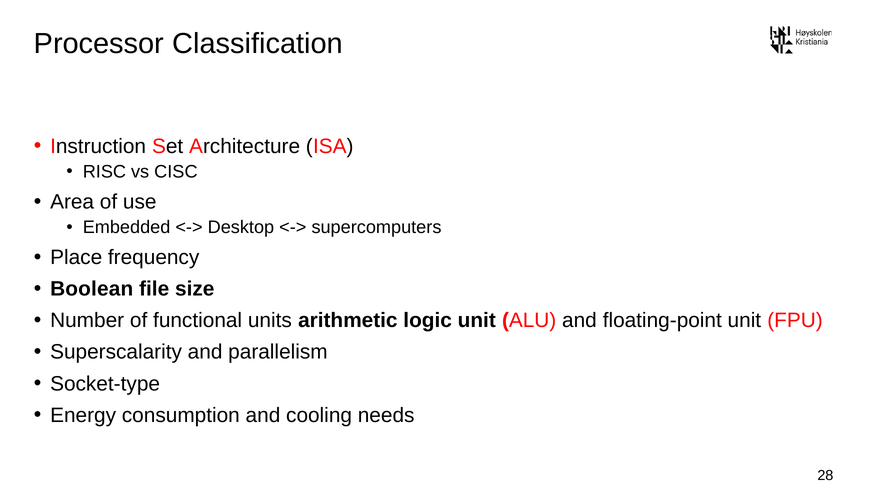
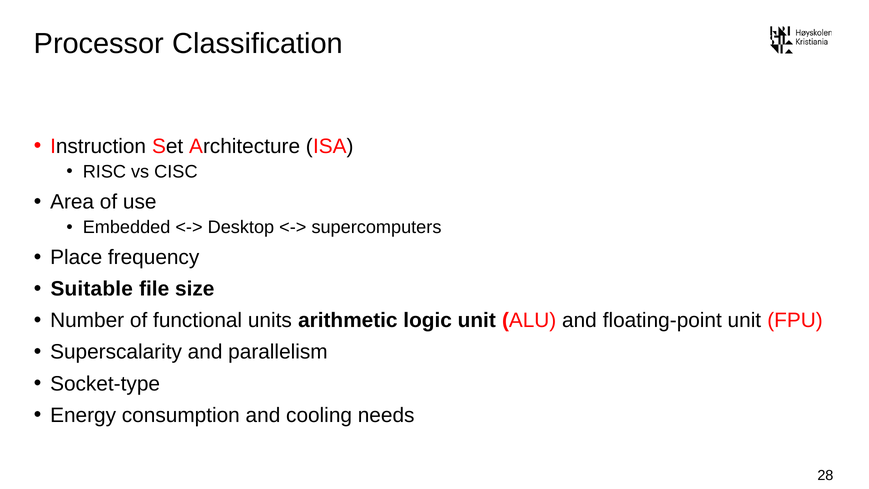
Boolean: Boolean -> Suitable (92, 289)
